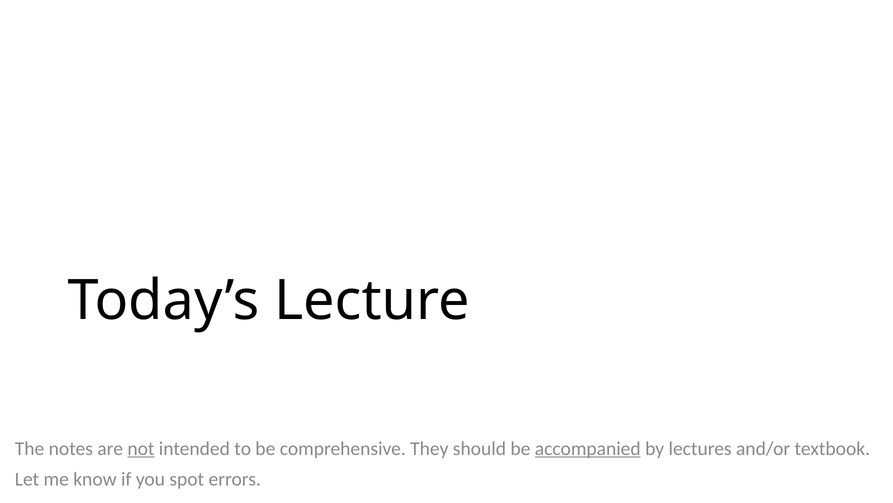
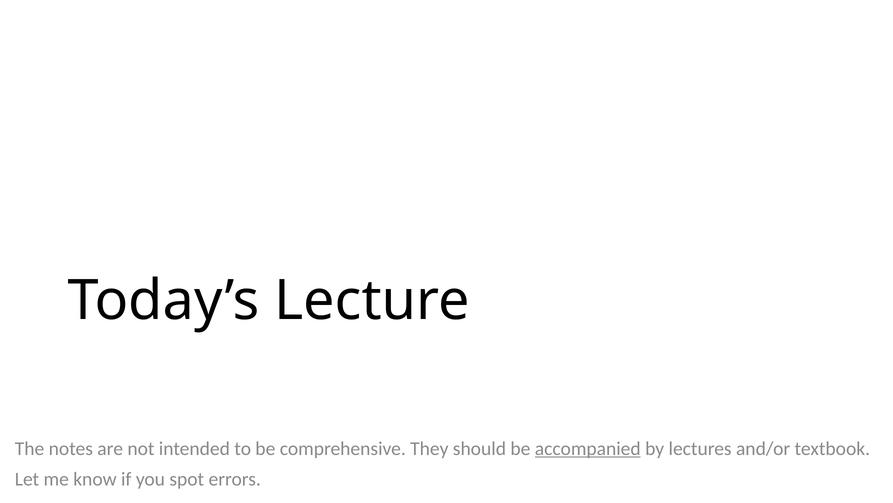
not underline: present -> none (141, 448)
